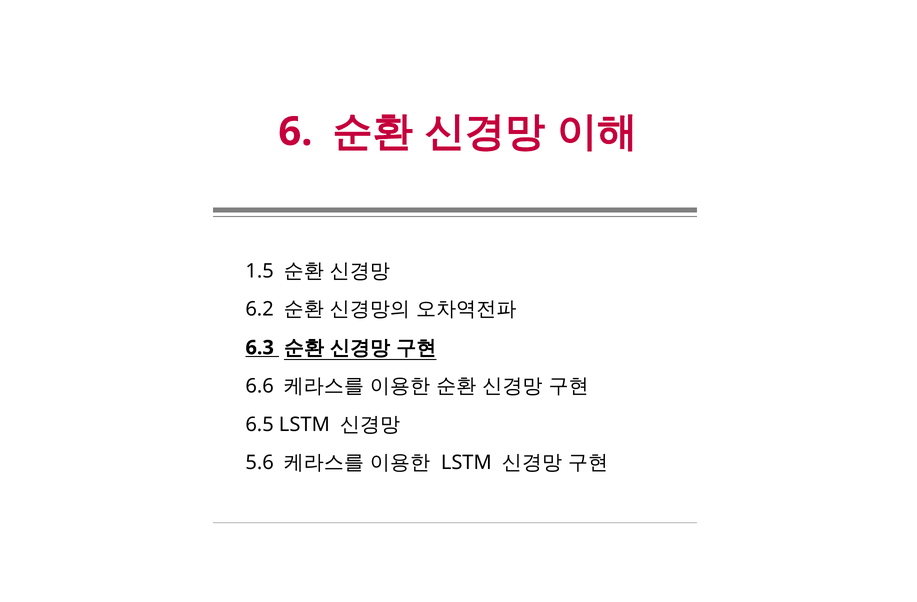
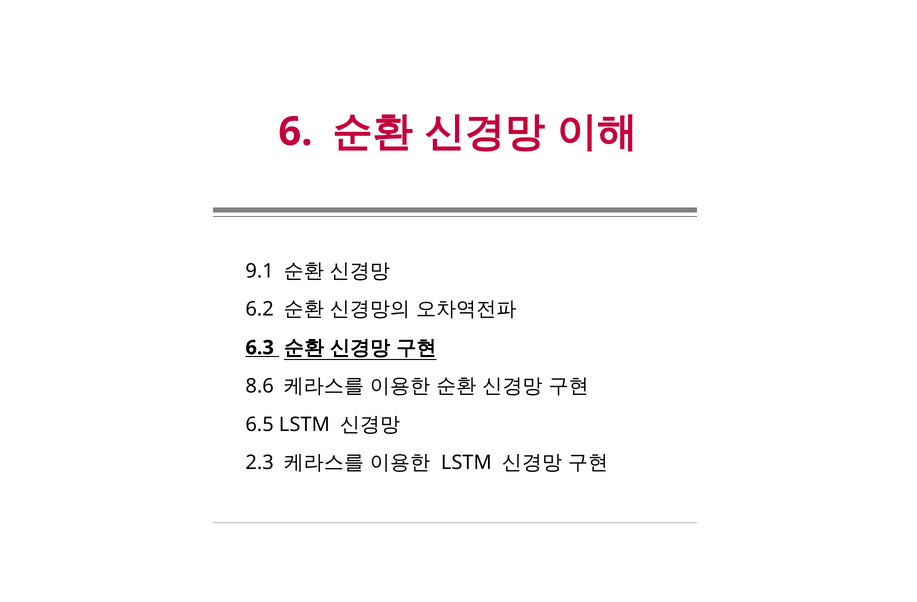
1.5: 1.5 -> 9.1 (260, 271)
6.6: 6.6 -> 8.6 (260, 386)
5.6: 5.6 -> 2.3 (260, 463)
